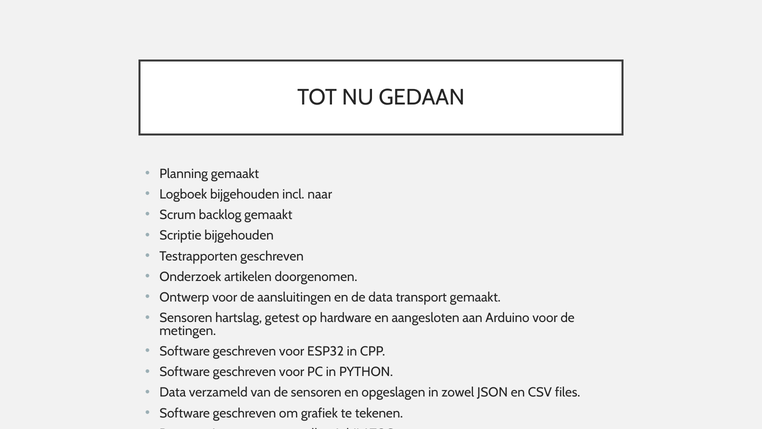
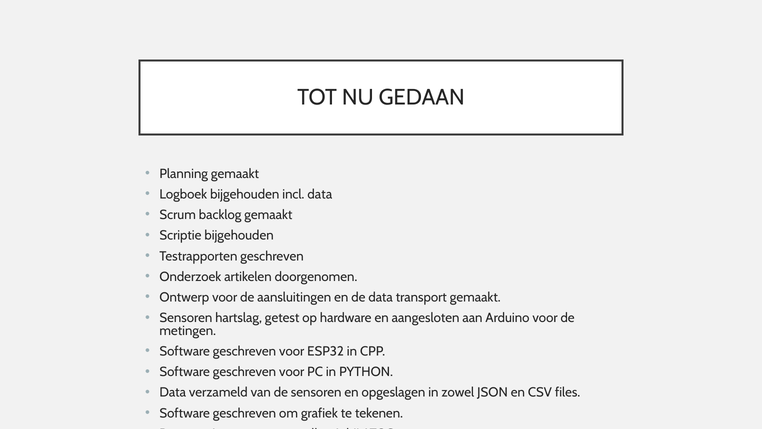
incl naar: naar -> data (320, 194)
